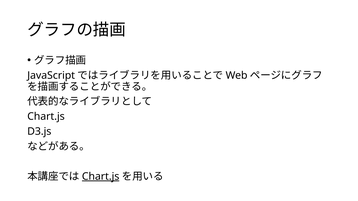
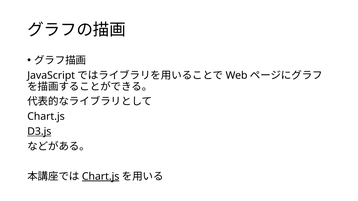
D3.js underline: none -> present (39, 132)
